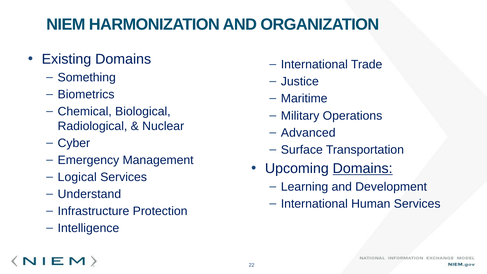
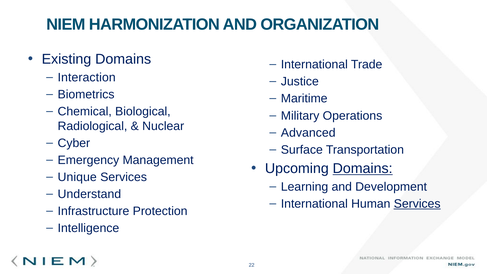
Something: Something -> Interaction (87, 77)
Logical: Logical -> Unique (77, 177)
Services underline: none -> present (417, 204)
